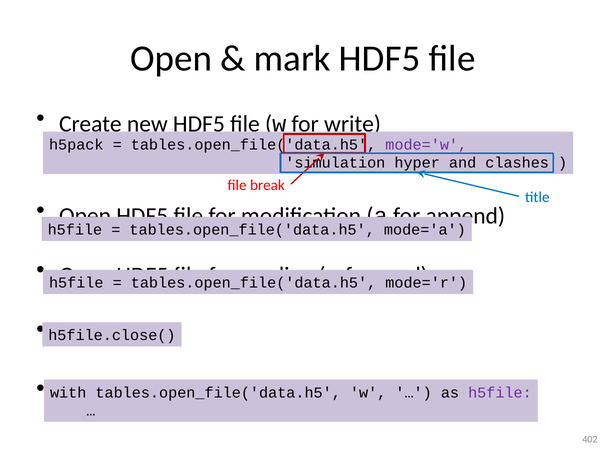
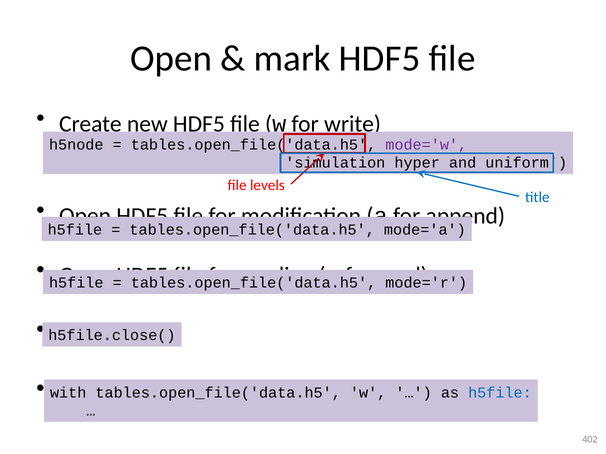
h5pack: h5pack -> h5node (76, 145)
clashes: clashes -> uniform (526, 163)
break: break -> levels (267, 185)
h5file colour: purple -> blue (500, 393)
